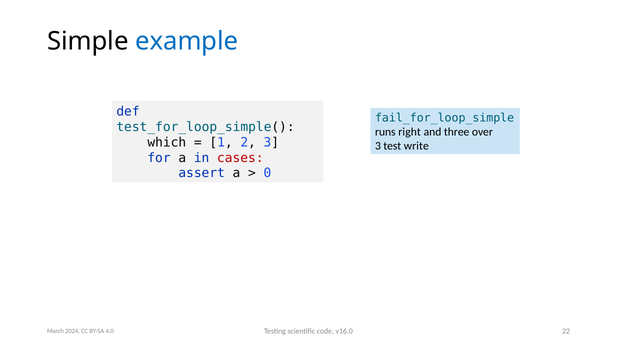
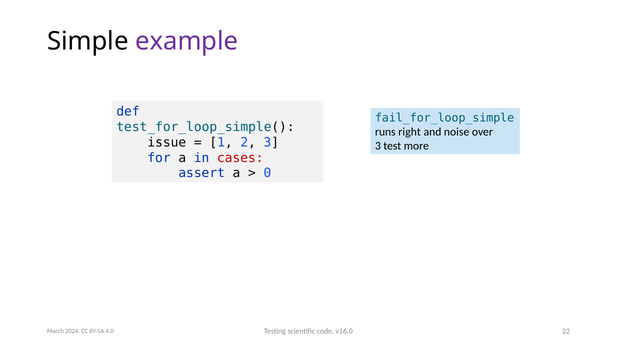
example colour: blue -> purple (187, 41)
three: three -> noise (457, 132)
which: which -> issue (167, 142)
write: write -> more (416, 146)
